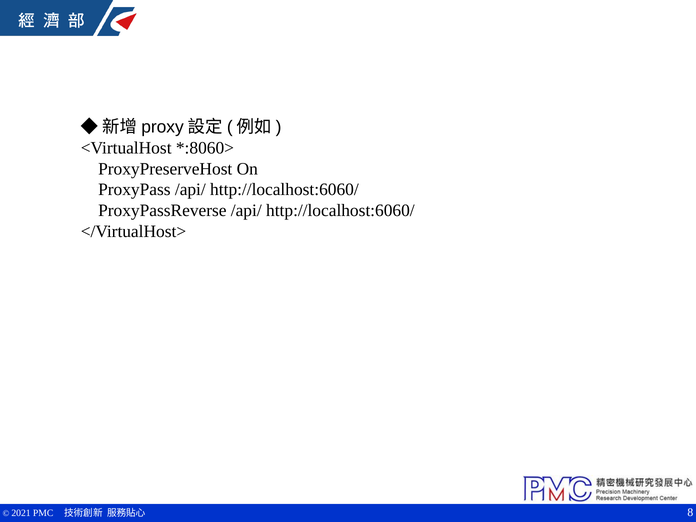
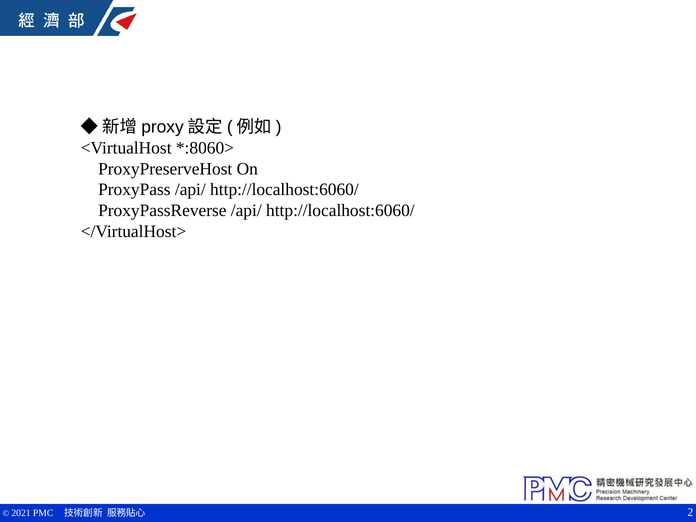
8: 8 -> 2 (690, 512)
